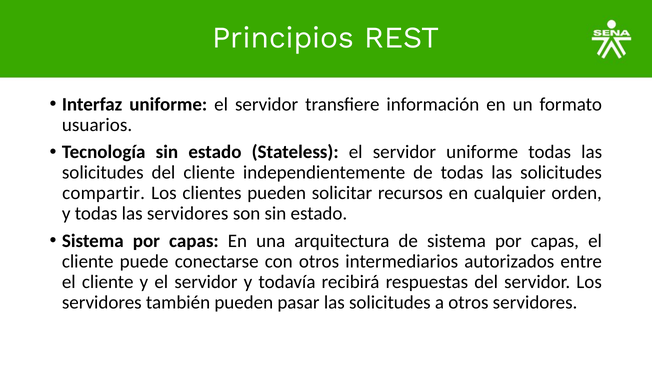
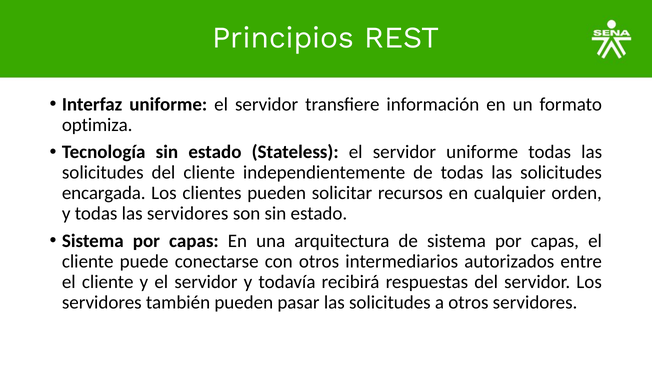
usuarios: usuarios -> optimiza (97, 125)
compartir: compartir -> encargada (104, 193)
